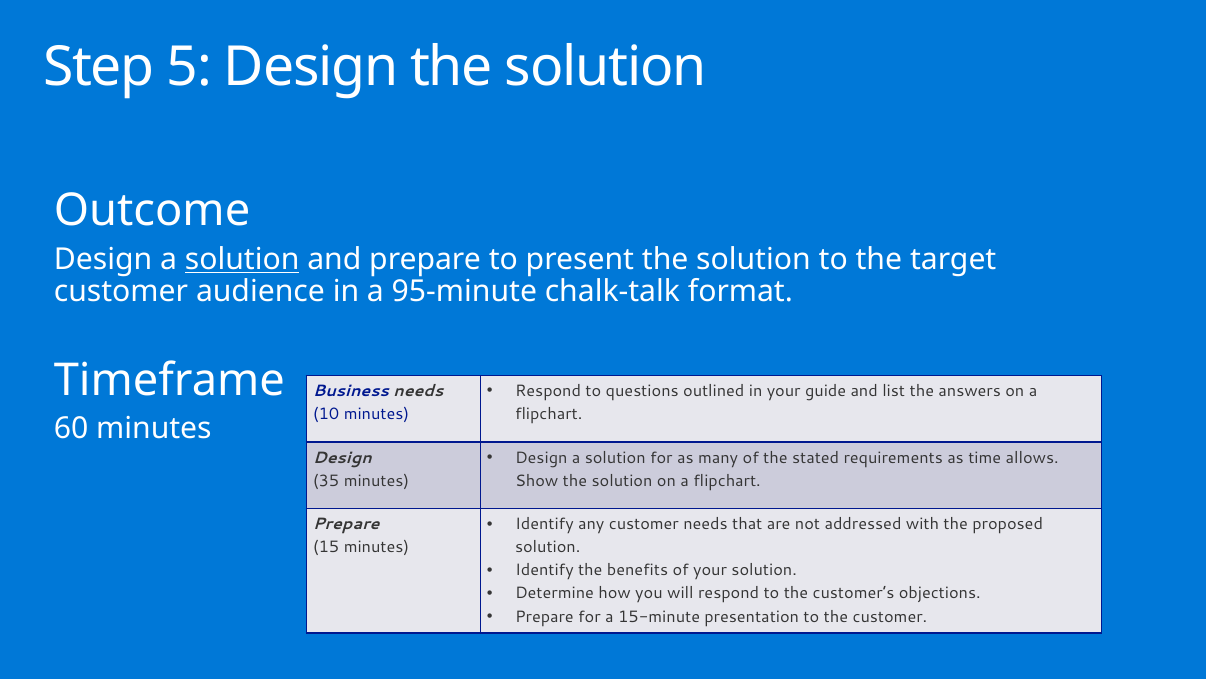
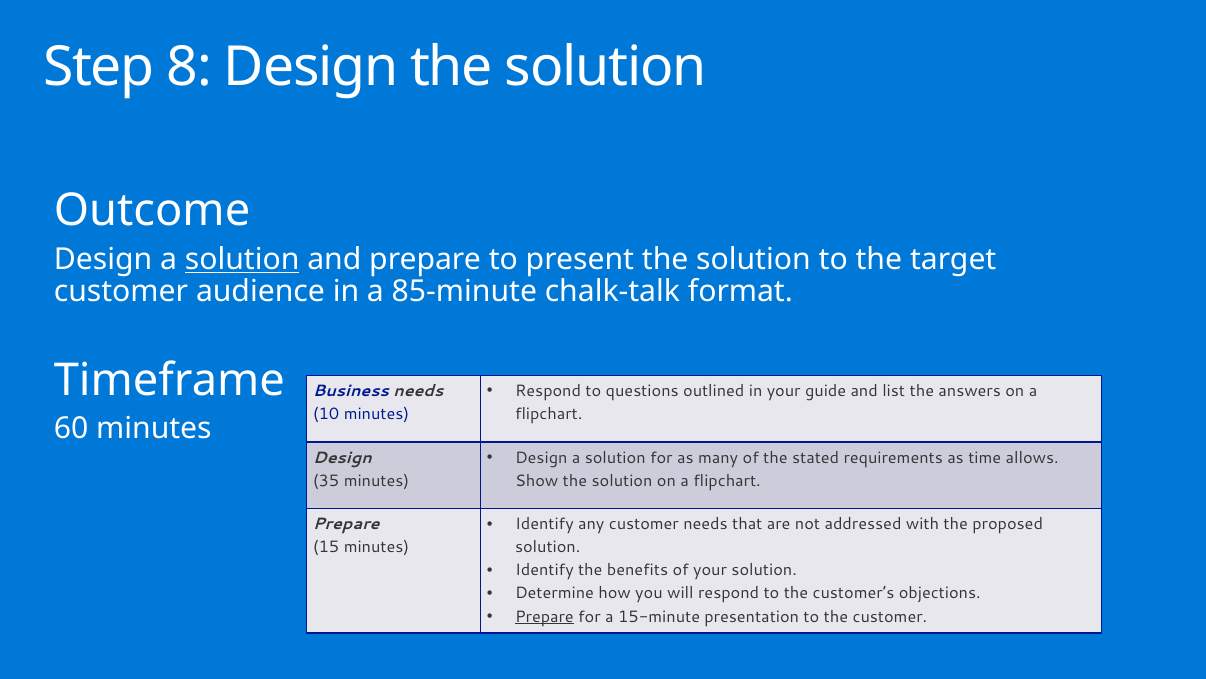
5: 5 -> 8 (190, 67)
95-minute: 95-minute -> 85-minute (464, 292)
Prepare underline: none -> present (544, 616)
